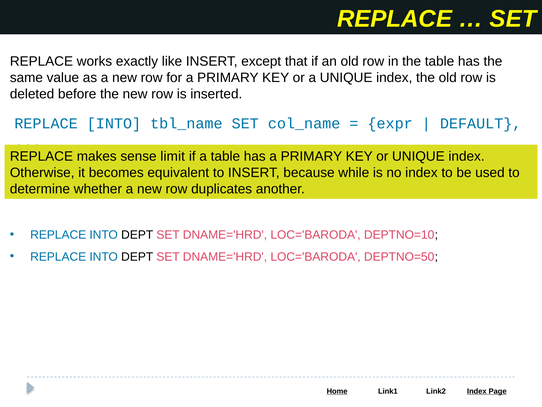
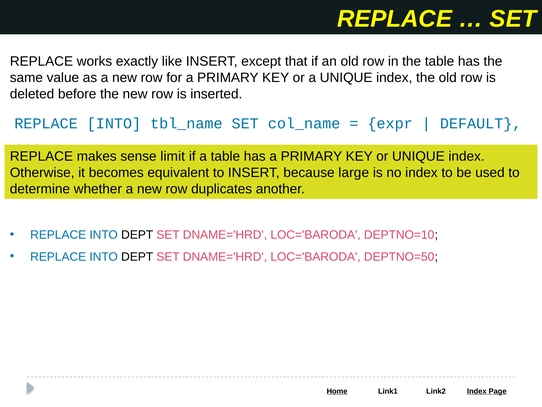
while: while -> large (354, 173)
